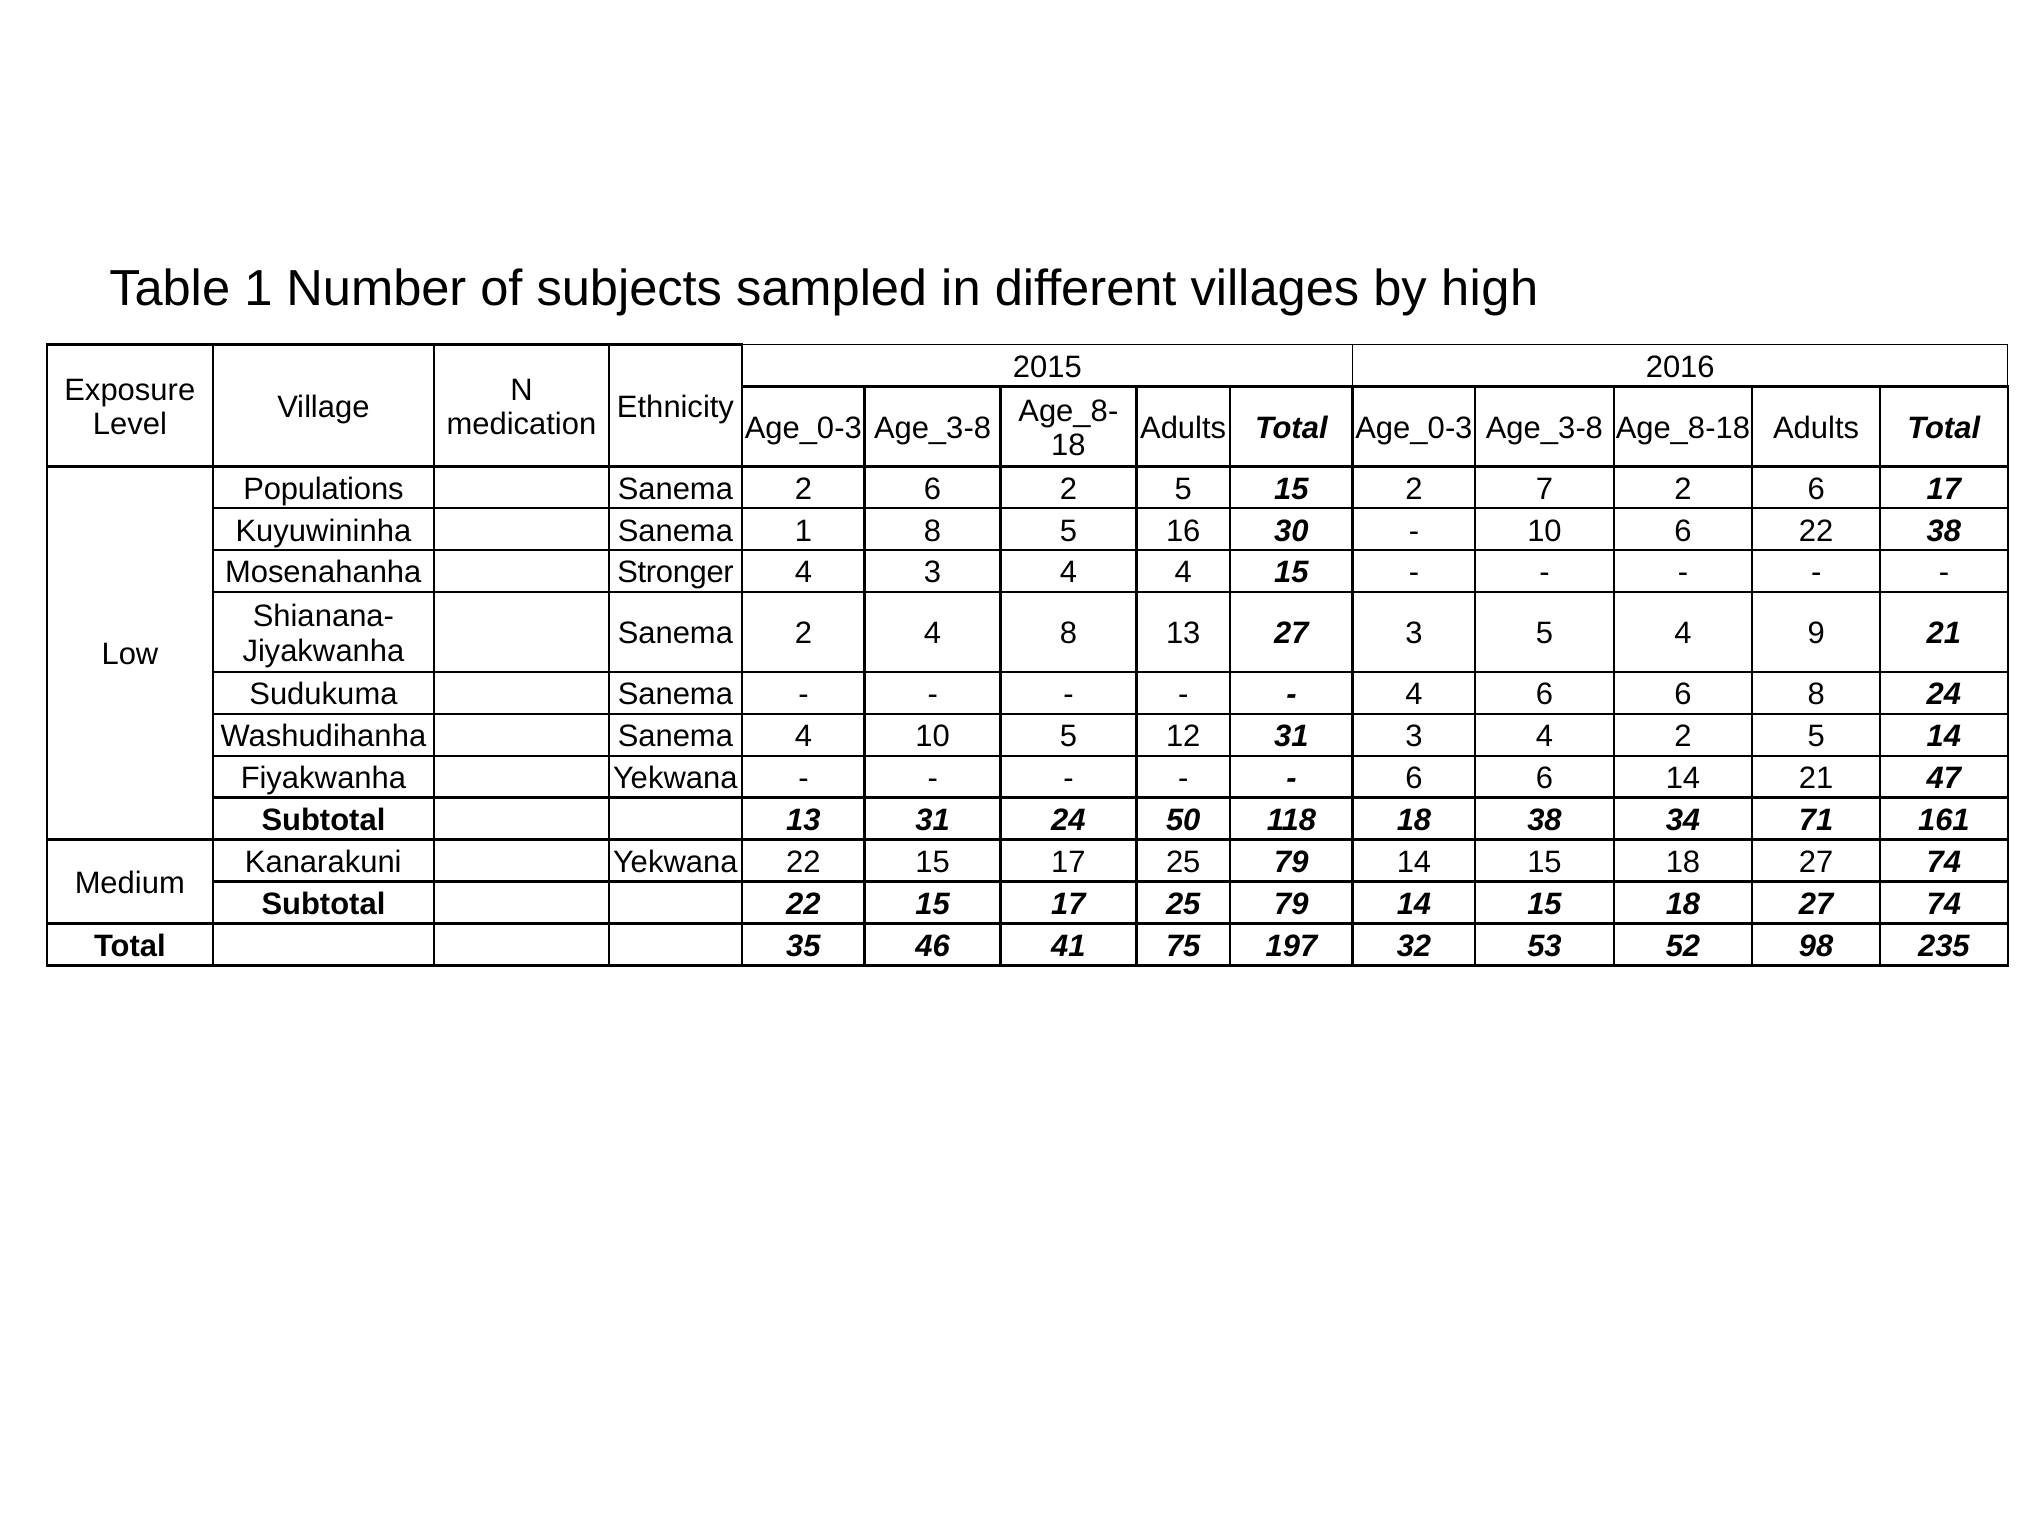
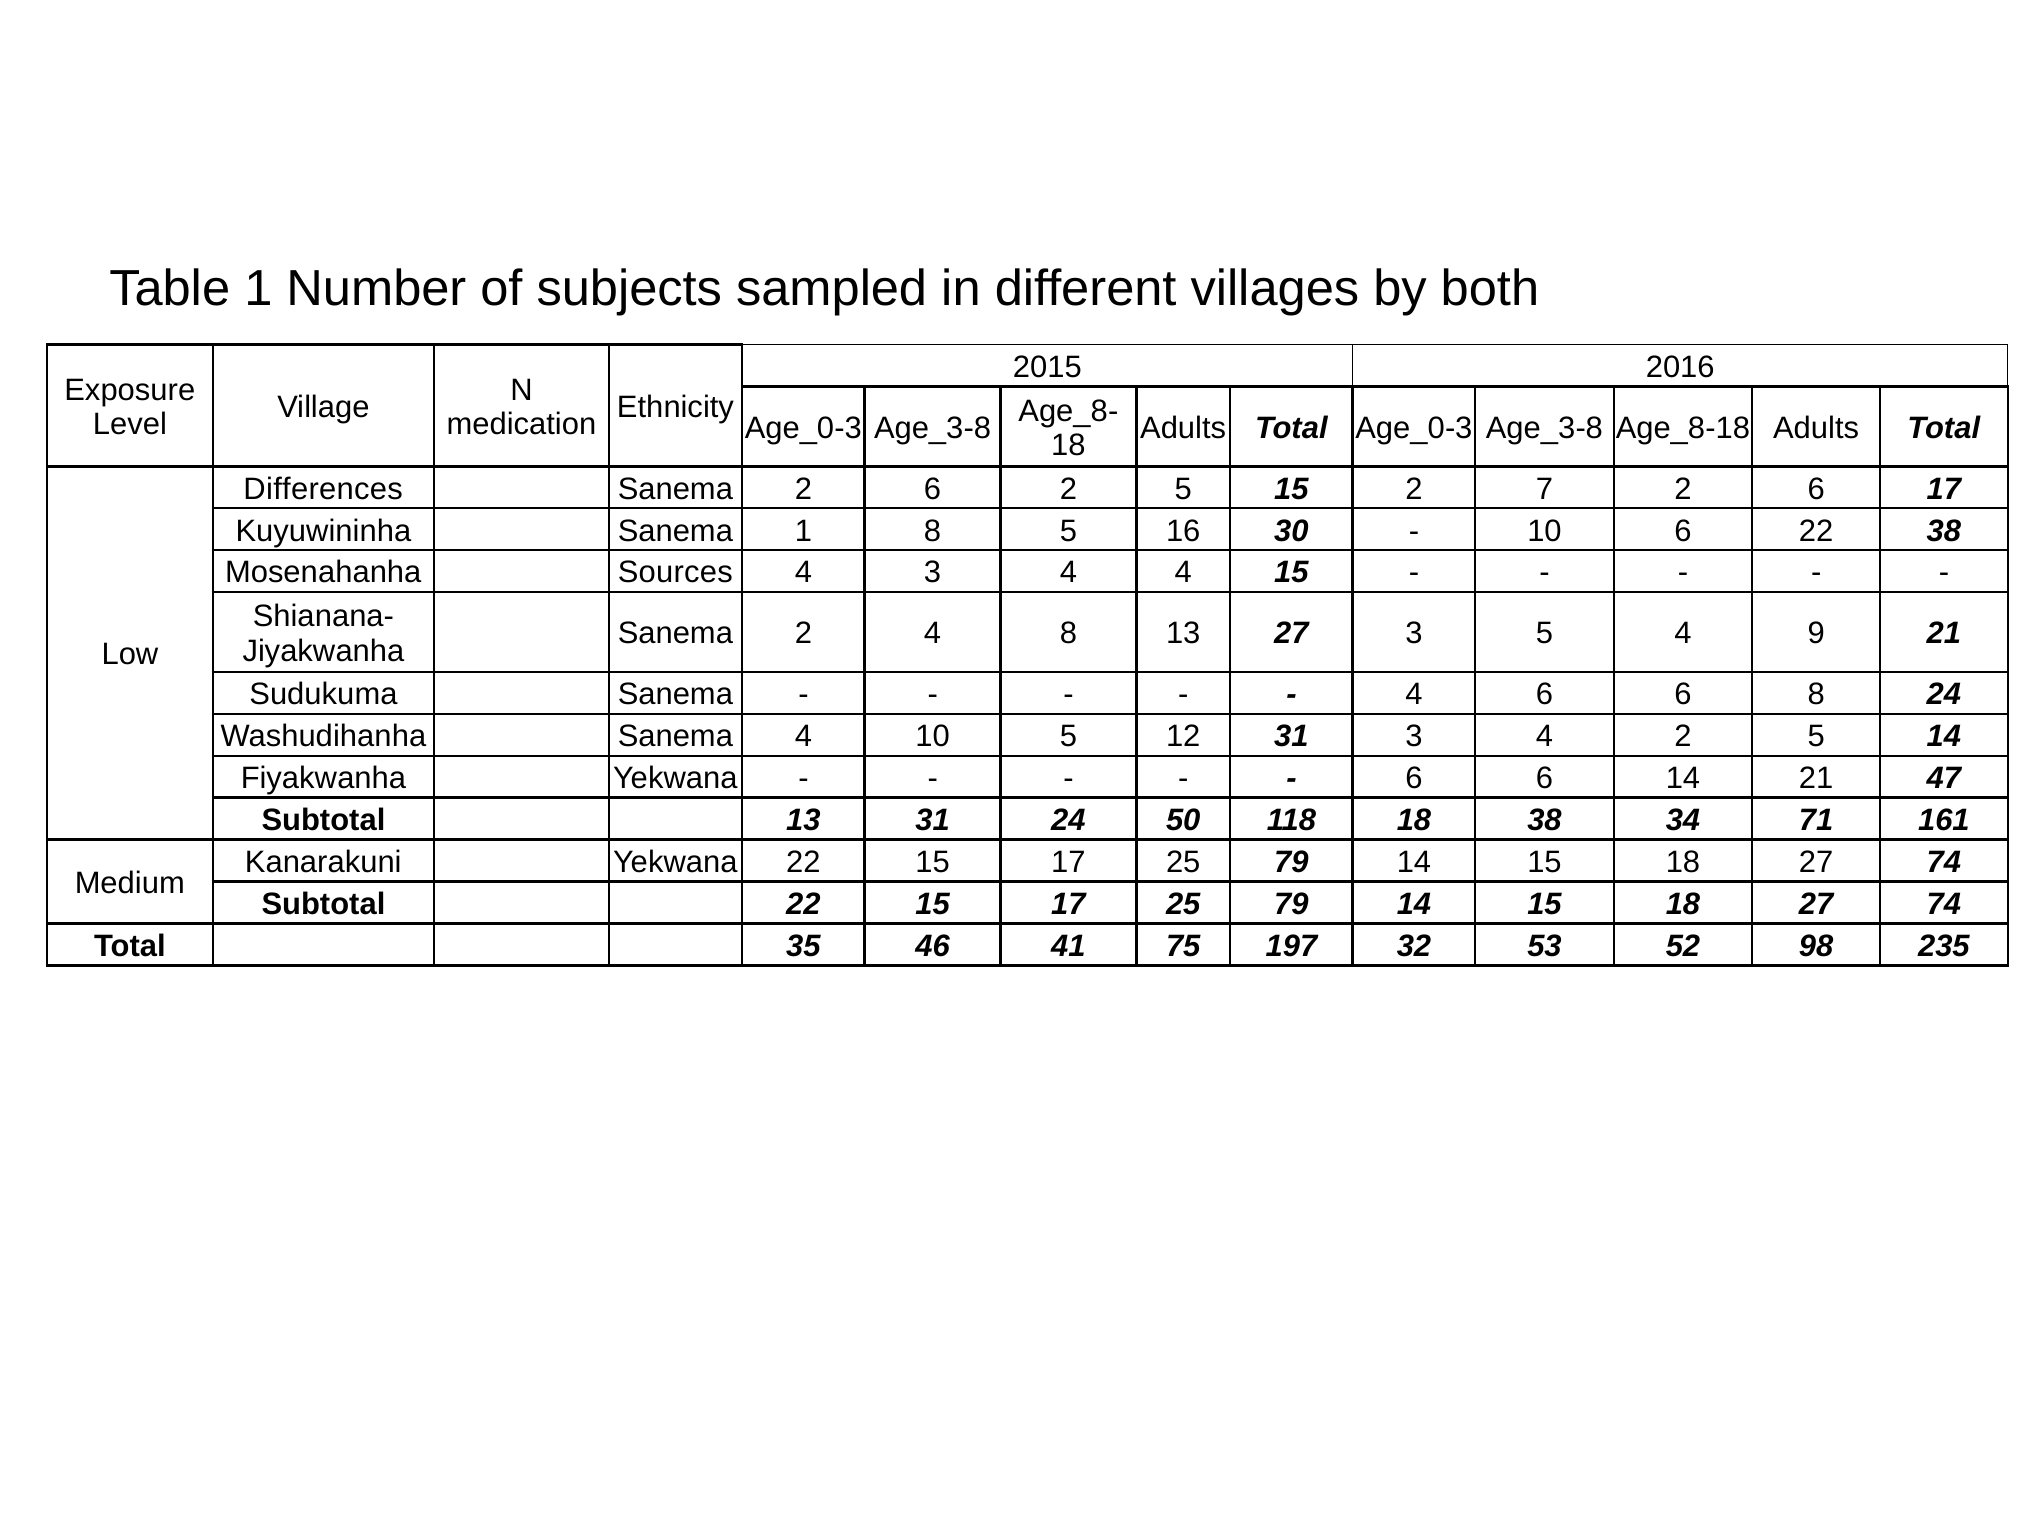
high: high -> both (1490, 288)
Populations: Populations -> Differences (323, 489)
Stronger: Stronger -> Sources (675, 573)
